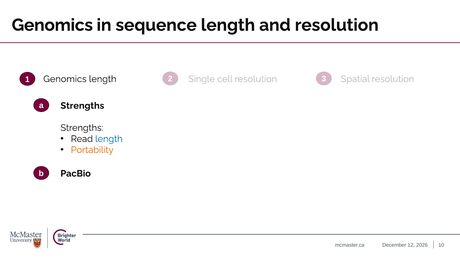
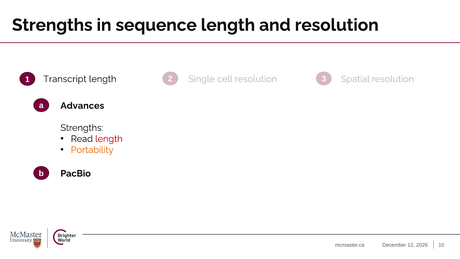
Genomics: Genomics -> Strengths (52, 25)
Genomics: Genomics -> Transcript (65, 79)
Strengths: Strengths -> Advances (82, 106)
length colour: blue -> red (109, 139)
